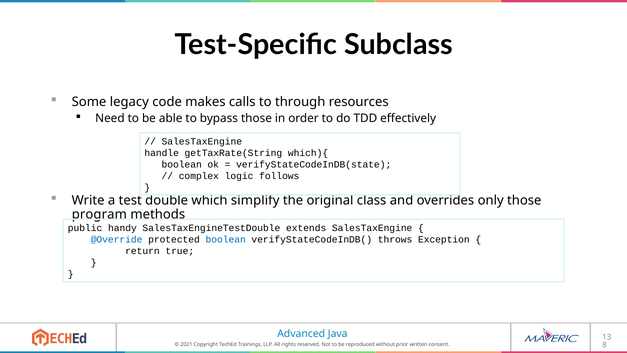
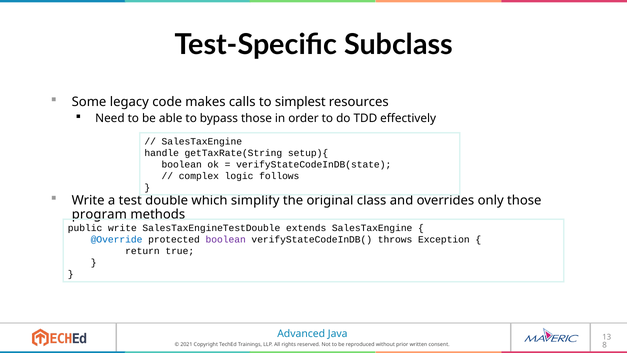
through: through -> simplest (300, 102)
which){: which){ -> setup){ (308, 153)
public handy: handy -> write (122, 228)
boolean colour: blue -> purple (226, 239)
